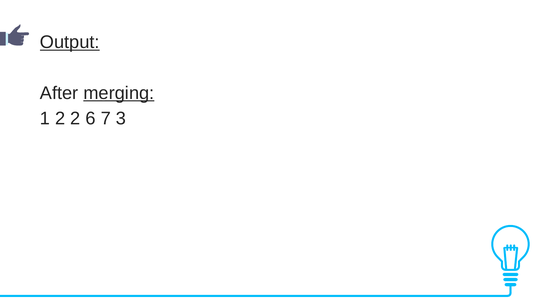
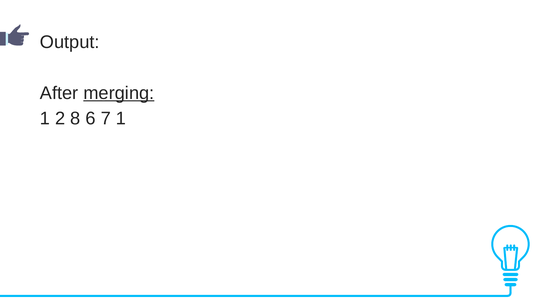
Output underline: present -> none (70, 42)
2 2: 2 -> 8 (75, 118)
7 3: 3 -> 1 (121, 118)
